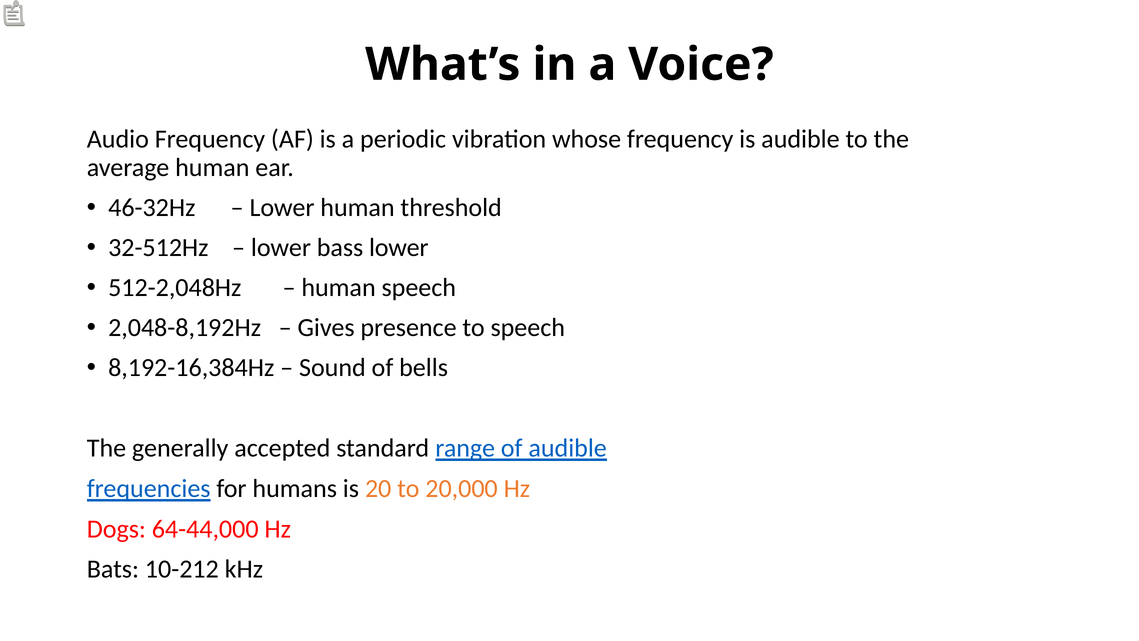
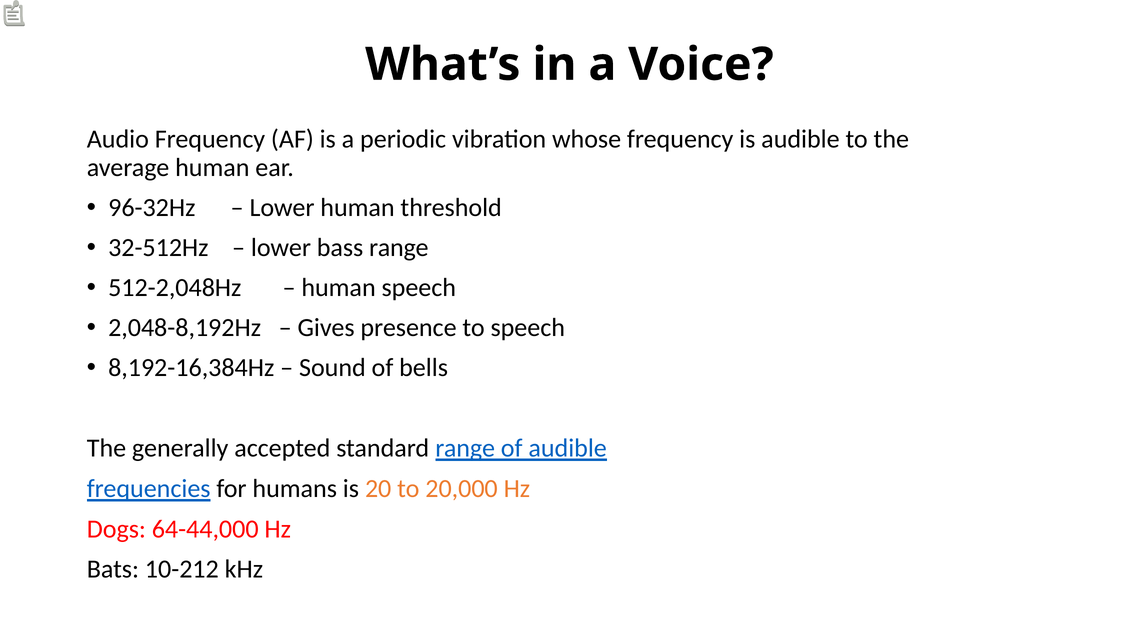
46-32Hz: 46-32Hz -> 96-32Hz (152, 207)
bass lower: lower -> range (399, 247)
